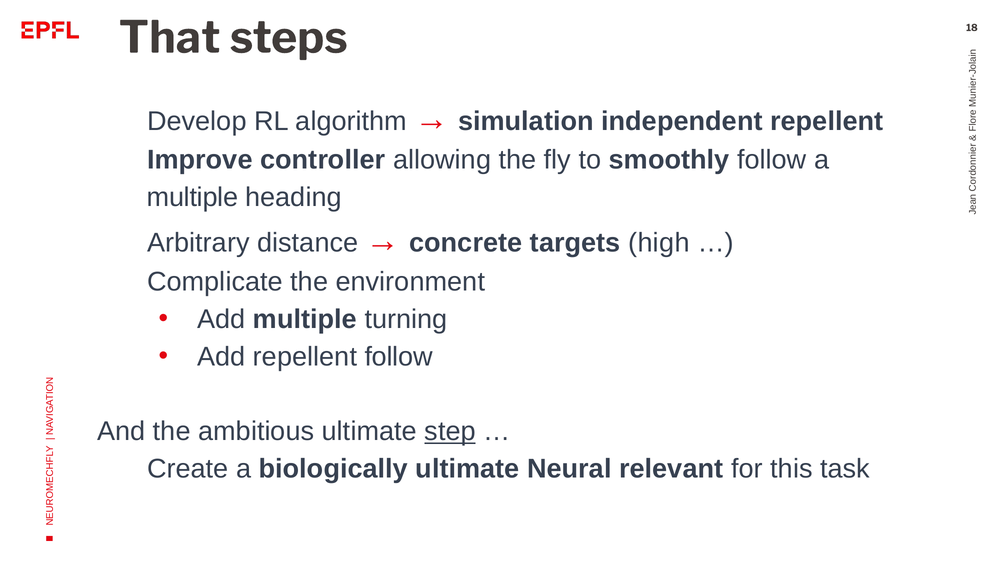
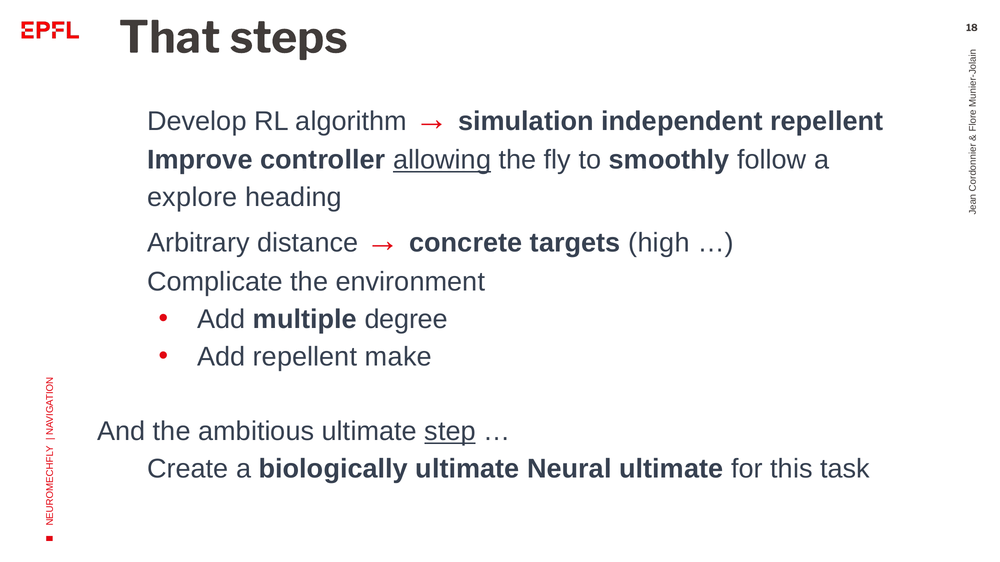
allowing underline: none -> present (442, 160)
multiple: multiple -> explore (192, 198)
turning: turning -> degree (406, 319)
repellent follow: follow -> make (398, 357)
Neural relevant: relevant -> ultimate (671, 469)
